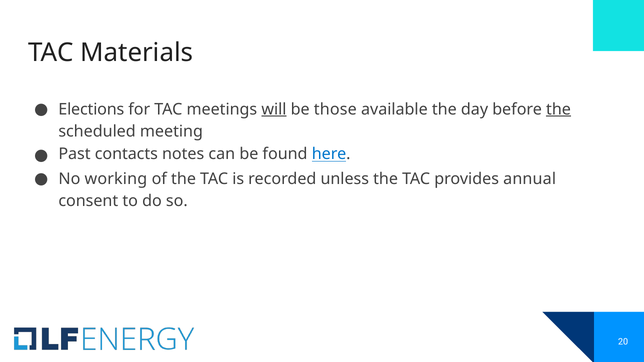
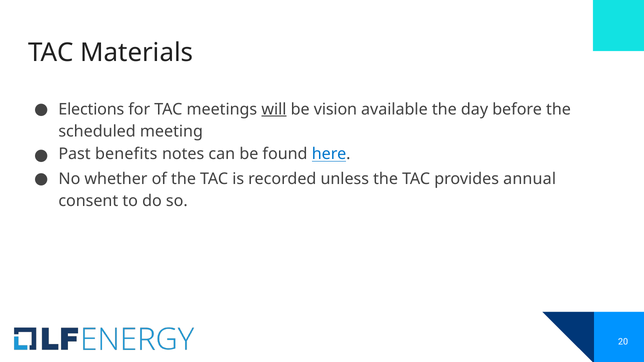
those: those -> vision (335, 109)
the underline: present -> none (559, 109)
contacts: contacts -> benefits (126, 154)
working: working -> whether (116, 179)
